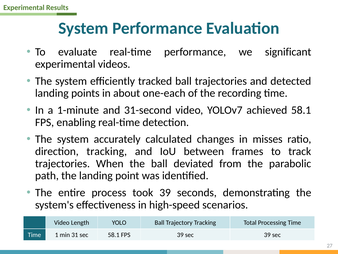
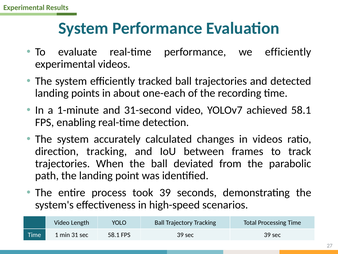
we significant: significant -> efficiently (288, 52)
in misses: misses -> videos (267, 139)
